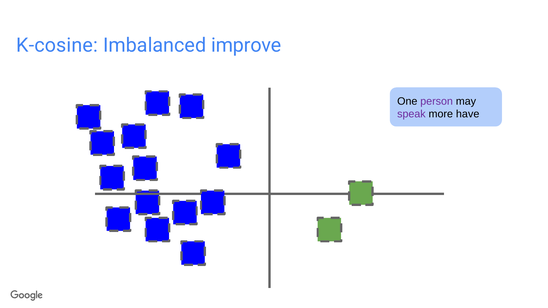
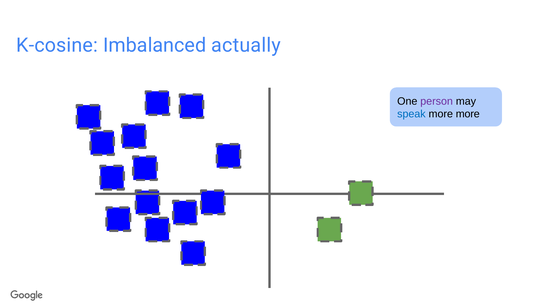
improve: improve -> actually (246, 46)
speak colour: purple -> blue (411, 114)
more have: have -> more (468, 114)
